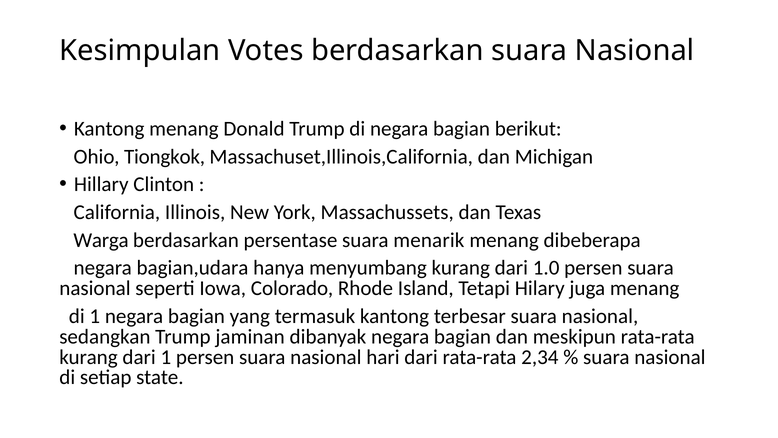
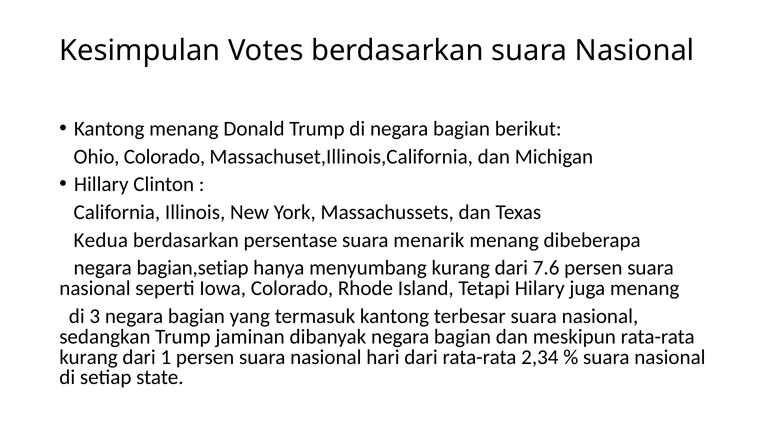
Ohio Tiongkok: Tiongkok -> Colorado (165, 157)
Warga: Warga -> Kedua (101, 240)
bagian,udara: bagian,udara -> bagian,setiap (193, 268)
1.0: 1.0 -> 7.6 (546, 268)
di 1: 1 -> 3 (95, 316)
